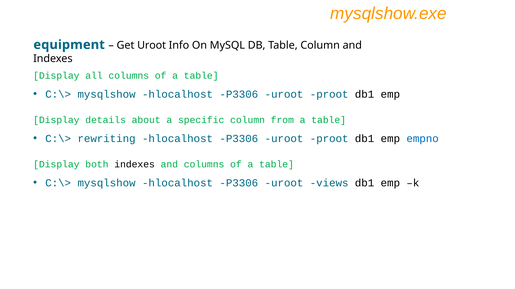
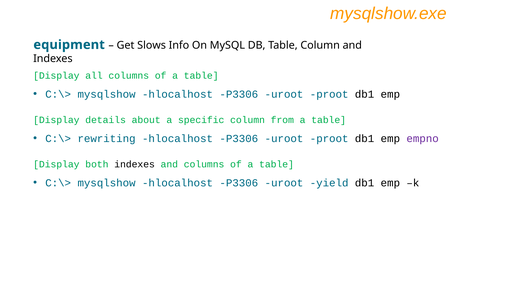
Get Uroot: Uroot -> Slows (152, 46)
empno colour: blue -> purple (423, 139)
views: views -> yield (329, 183)
